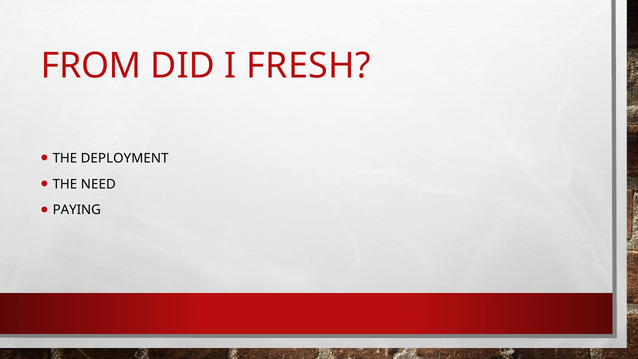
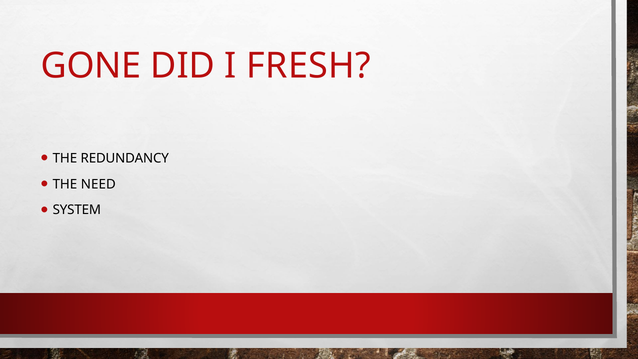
FROM: FROM -> GONE (91, 66)
DEPLOYMENT: DEPLOYMENT -> REDUNDANCY (125, 158)
PAYING: PAYING -> SYSTEM (77, 210)
